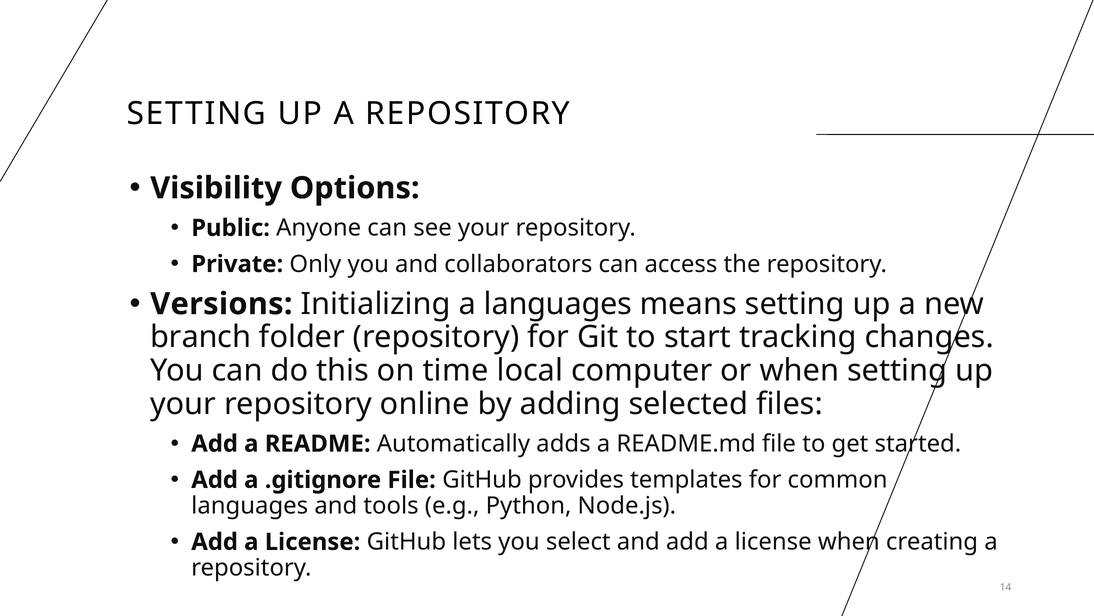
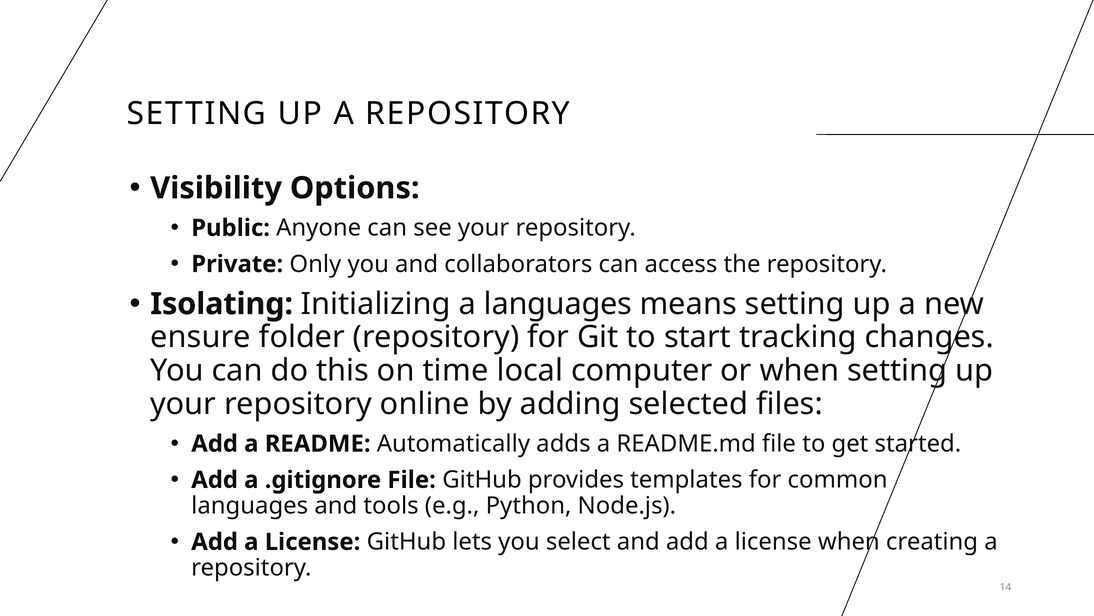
Versions: Versions -> Isolating (222, 304)
branch: branch -> ensure (201, 337)
